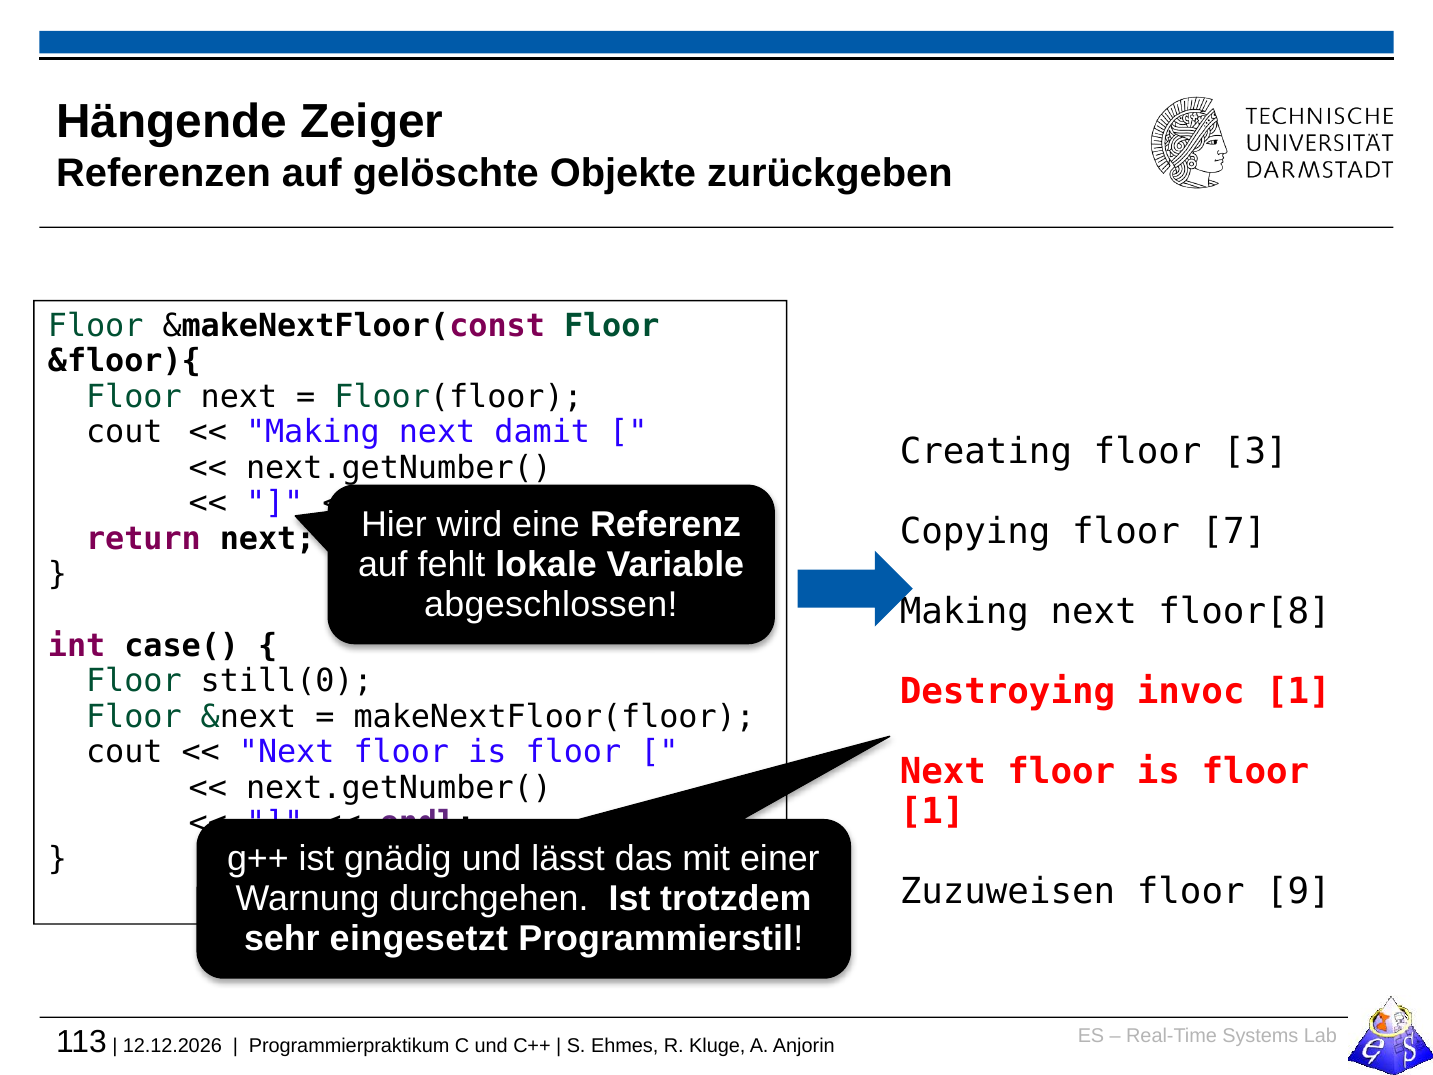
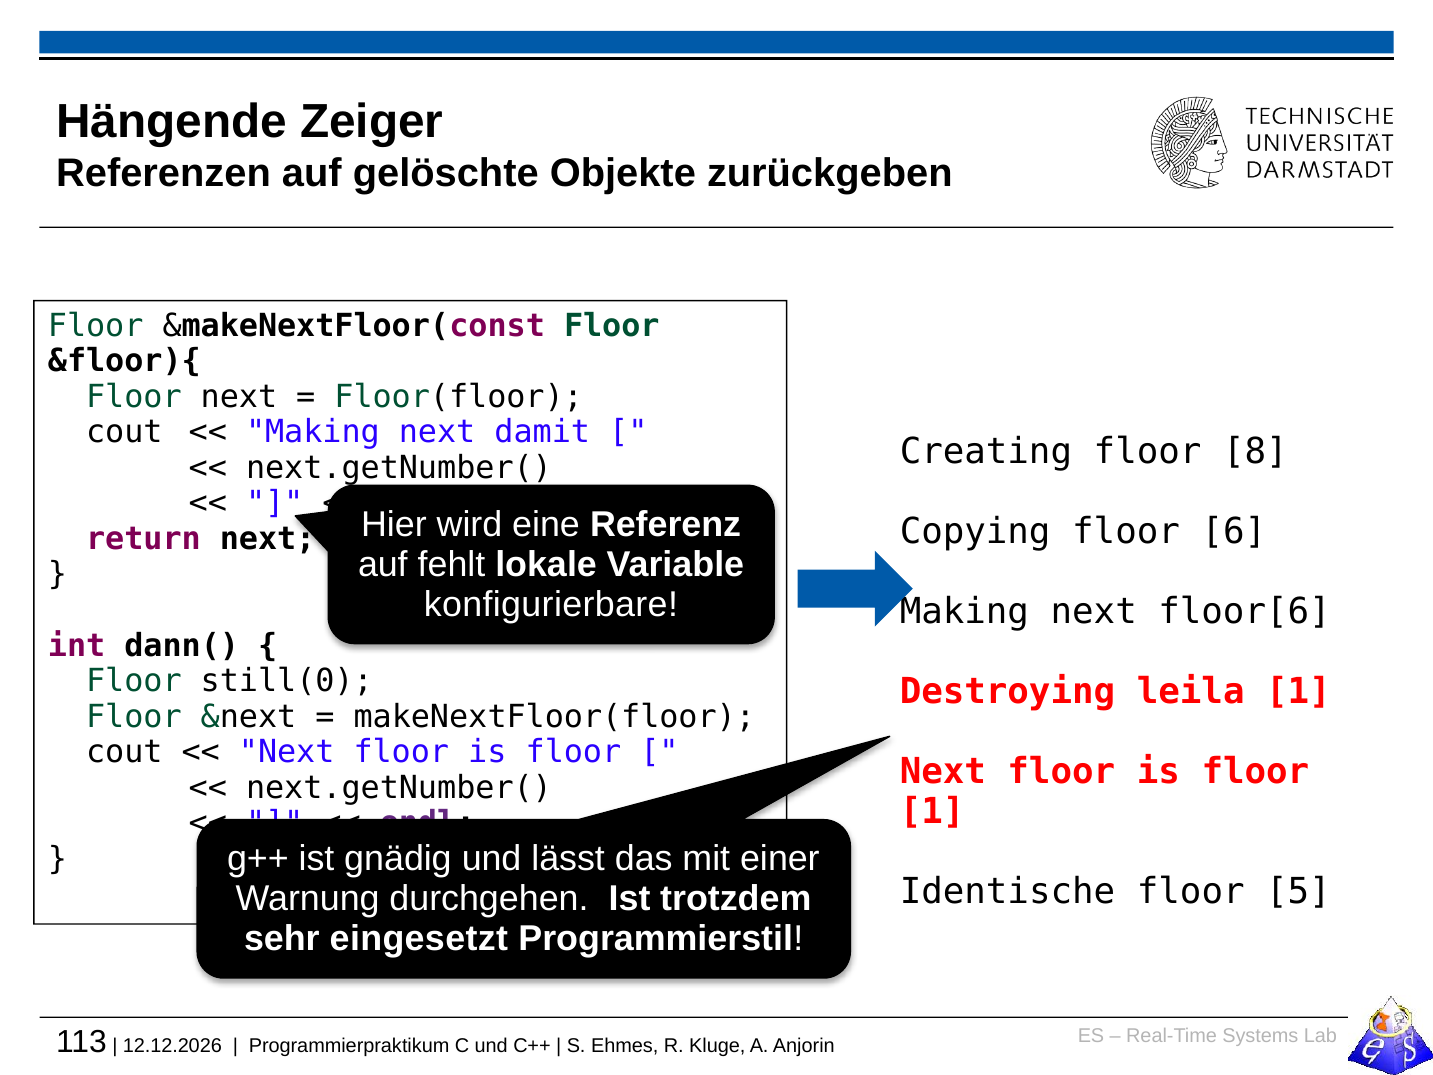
3: 3 -> 8 (1255, 452)
7: 7 -> 6 (1234, 532)
abgeschlossen: abgeschlossen -> konfigurierbare (551, 604)
floor[8: floor[8 -> floor[6 (1245, 612)
case(: case( -> dann( (182, 645)
invoc: invoc -> leila (1191, 691)
Zuzuweisen: Zuzuweisen -> Identische (1008, 891)
9: 9 -> 5 (1298, 891)
